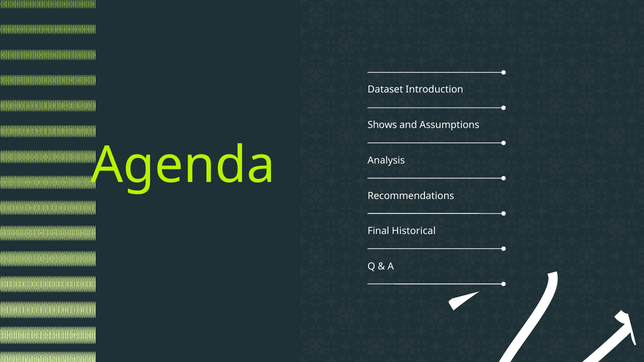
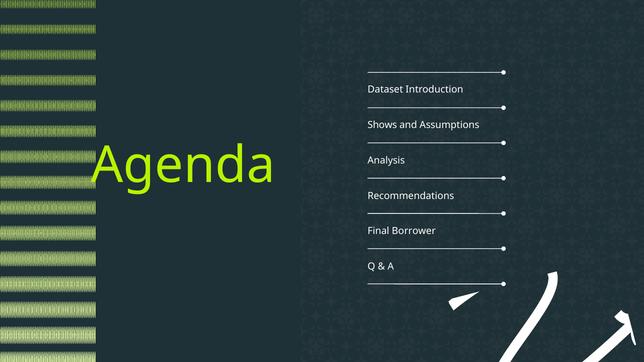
Historical: Historical -> Borrower (414, 231)
